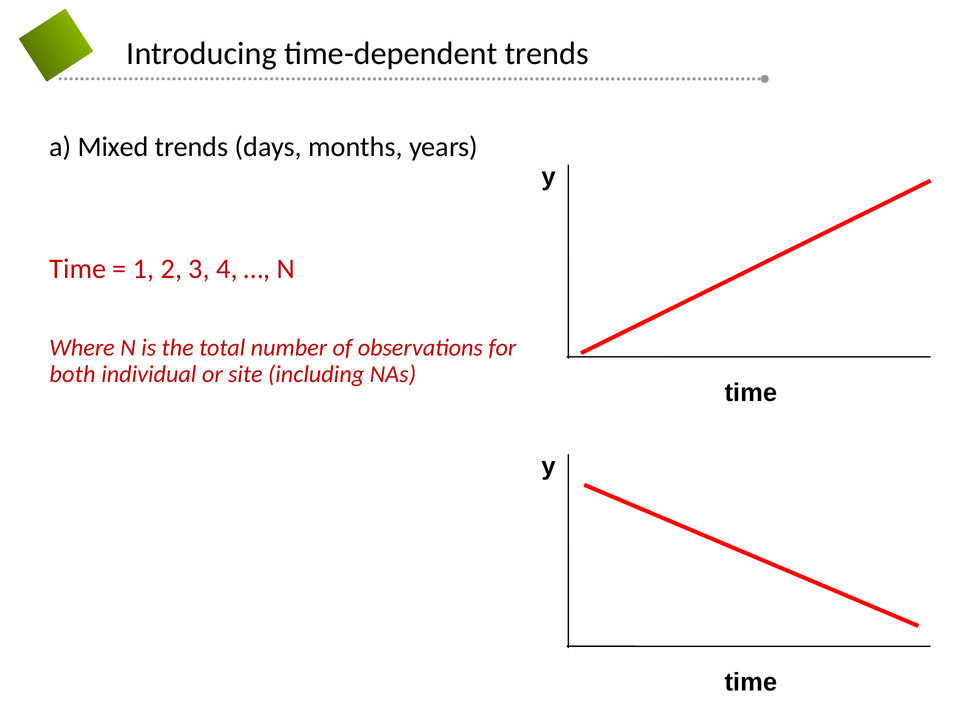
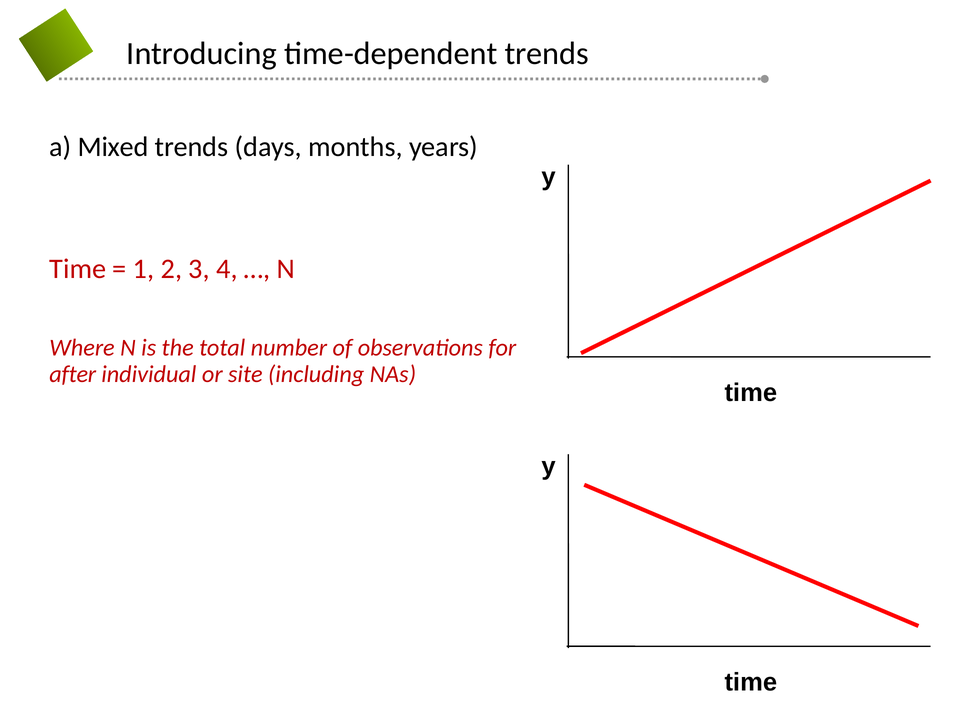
both: both -> after (73, 374)
